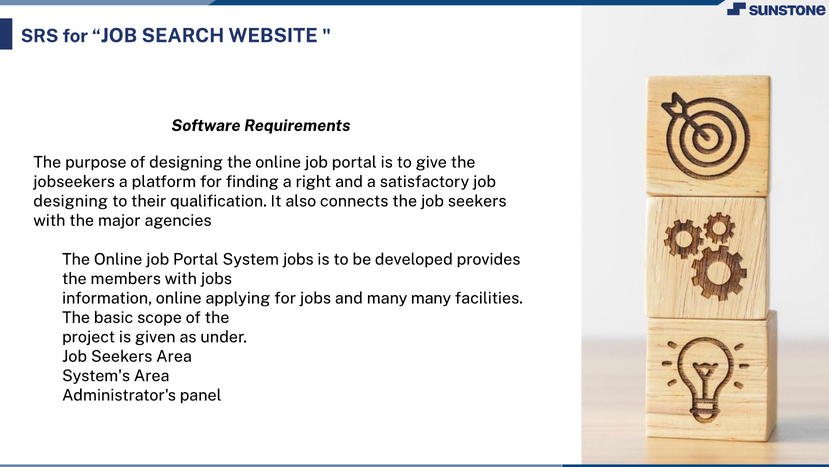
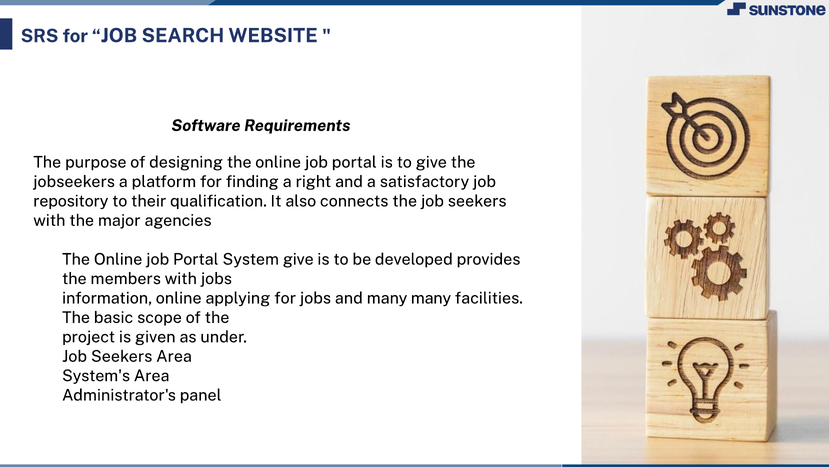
designing: designing -> repository (71, 201)
System jobs: jobs -> give (298, 259)
